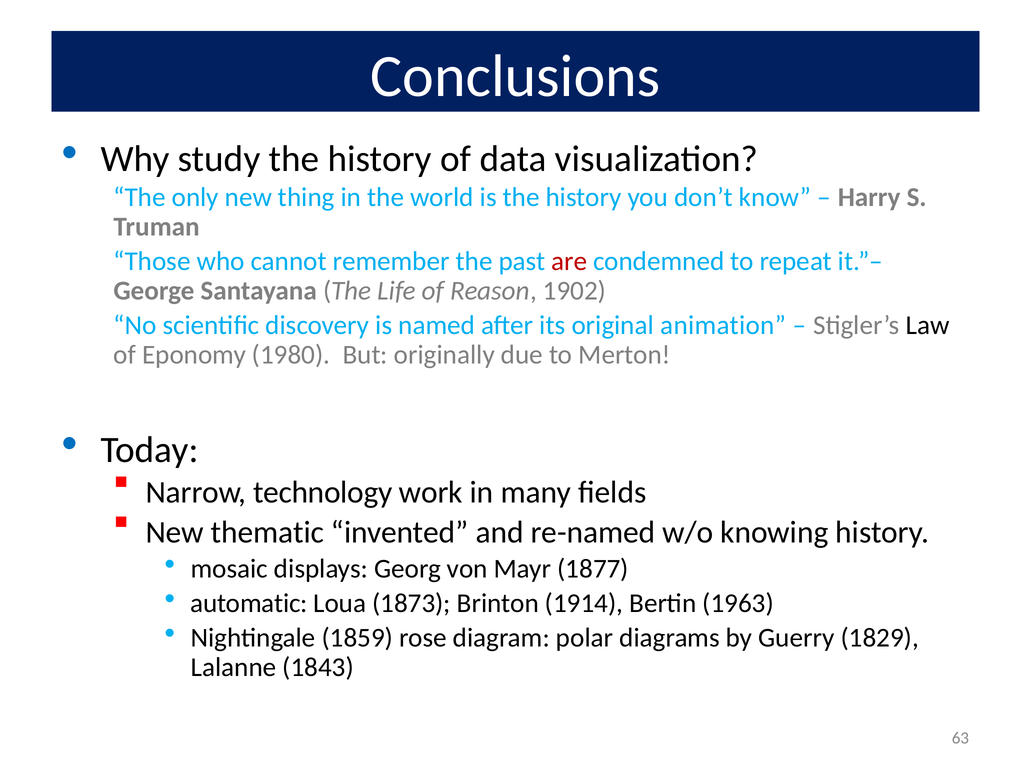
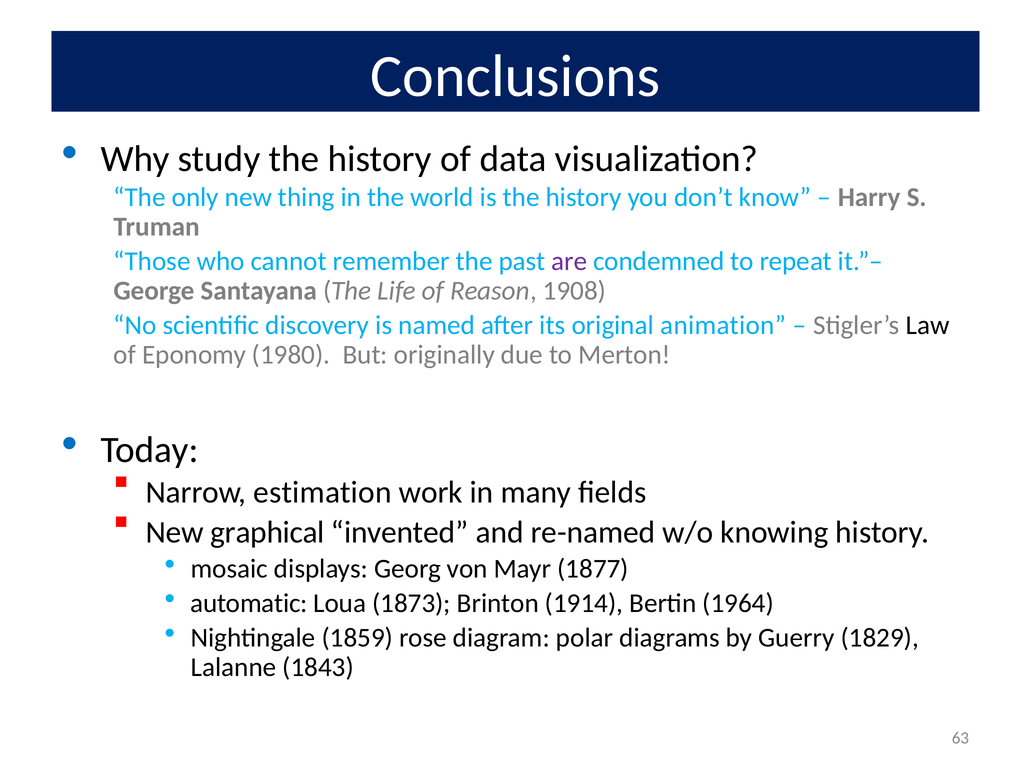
are colour: red -> purple (569, 261)
1902: 1902 -> 1908 (575, 291)
technology: technology -> estimation (322, 492)
thematic: thematic -> graphical (268, 533)
1963: 1963 -> 1964 (738, 603)
